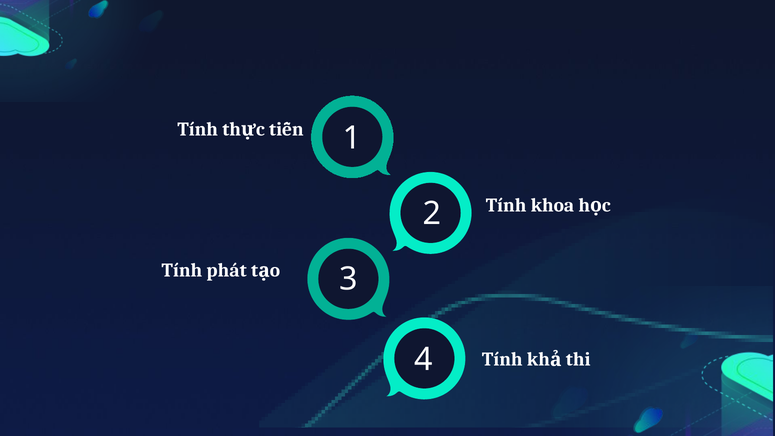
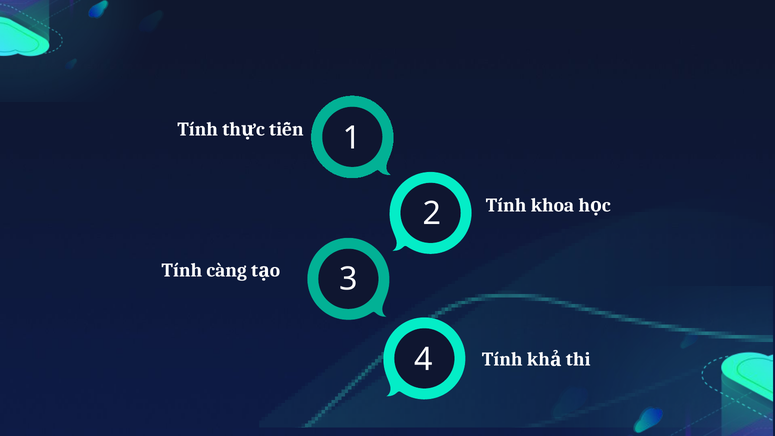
phát: phát -> càng (227, 270)
